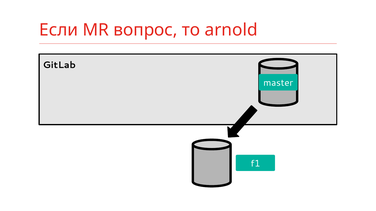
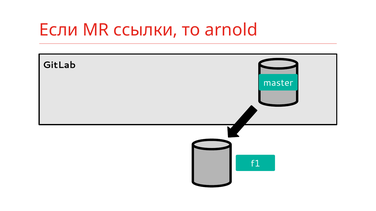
вопрос: вопрос -> ссылки (146, 30)
